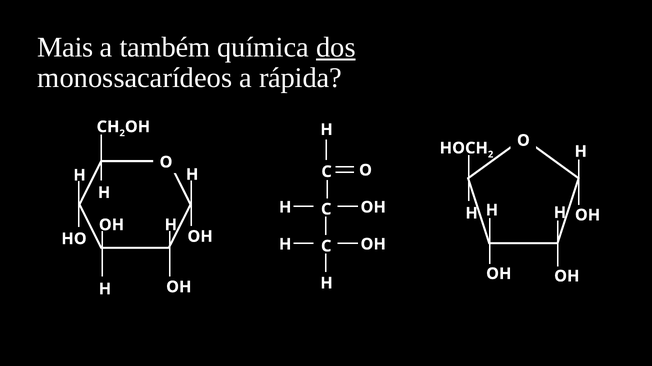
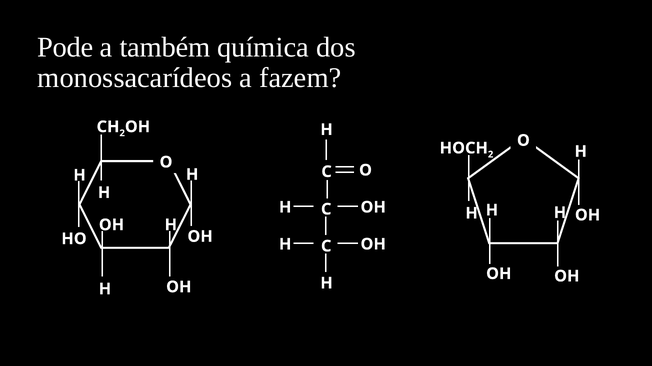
Mais: Mais -> Pode (65, 47)
dos underline: present -> none (336, 47)
rápida: rápida -> fazem (300, 78)
